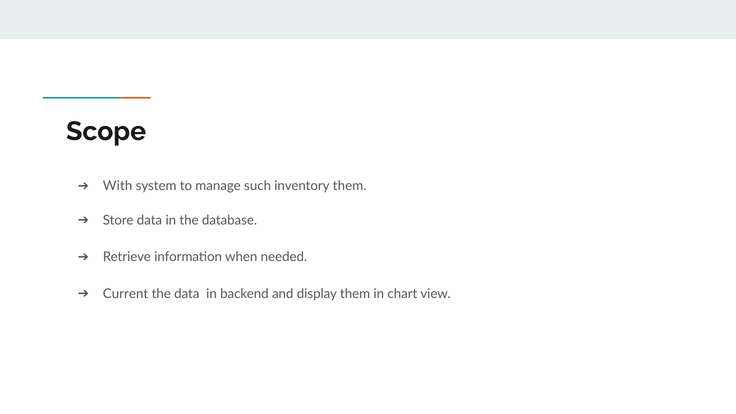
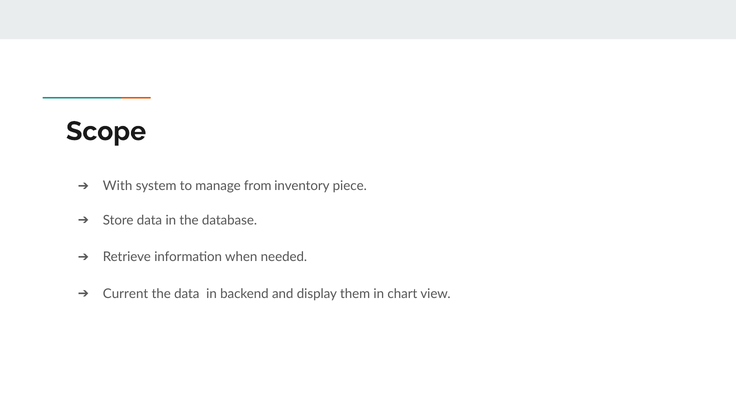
such: such -> from (258, 186)
inventory them: them -> piece (350, 186)
